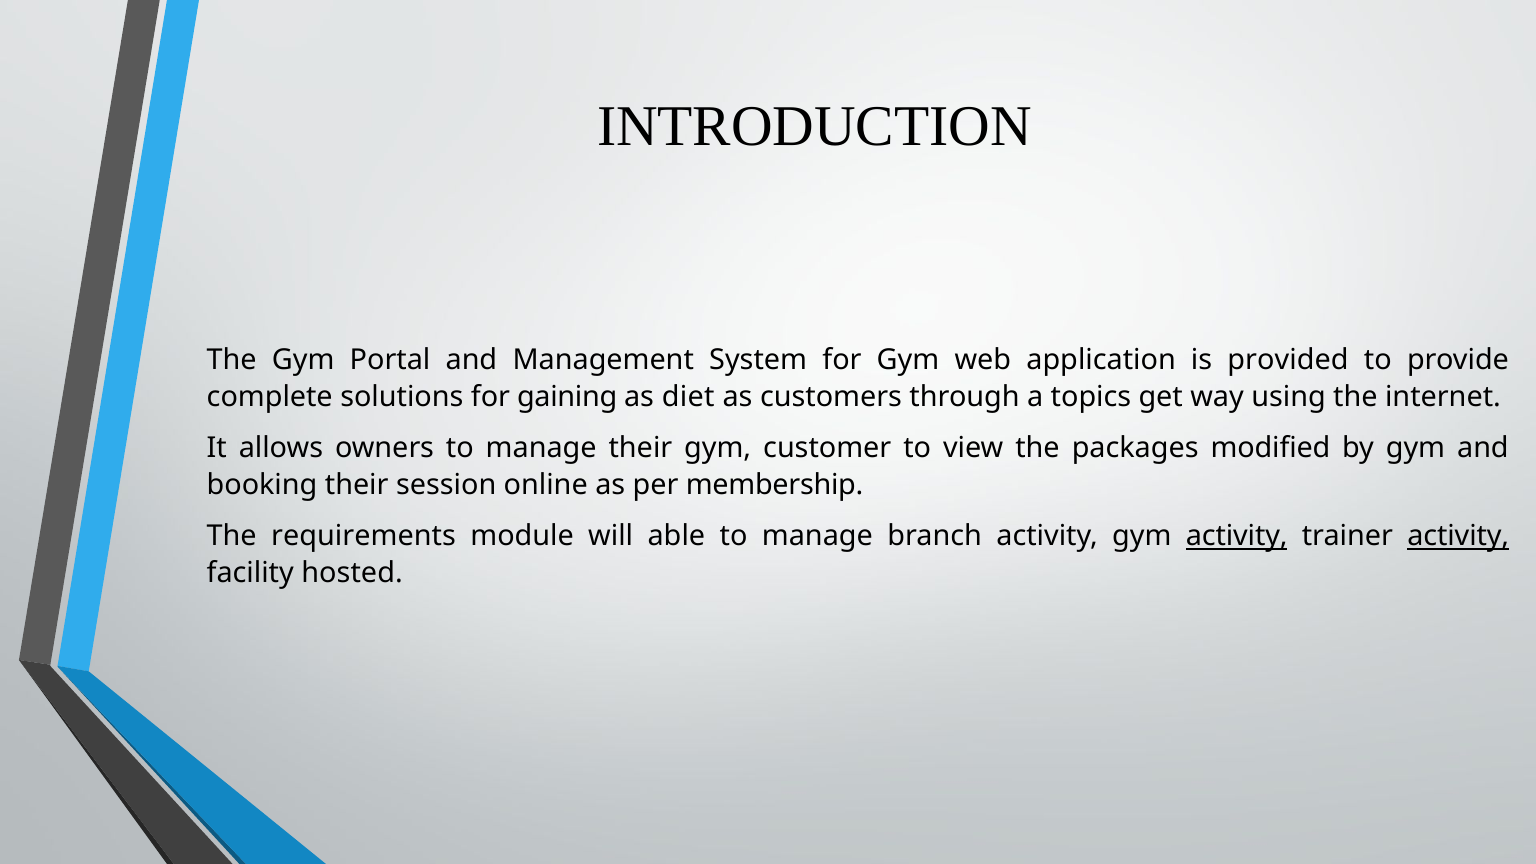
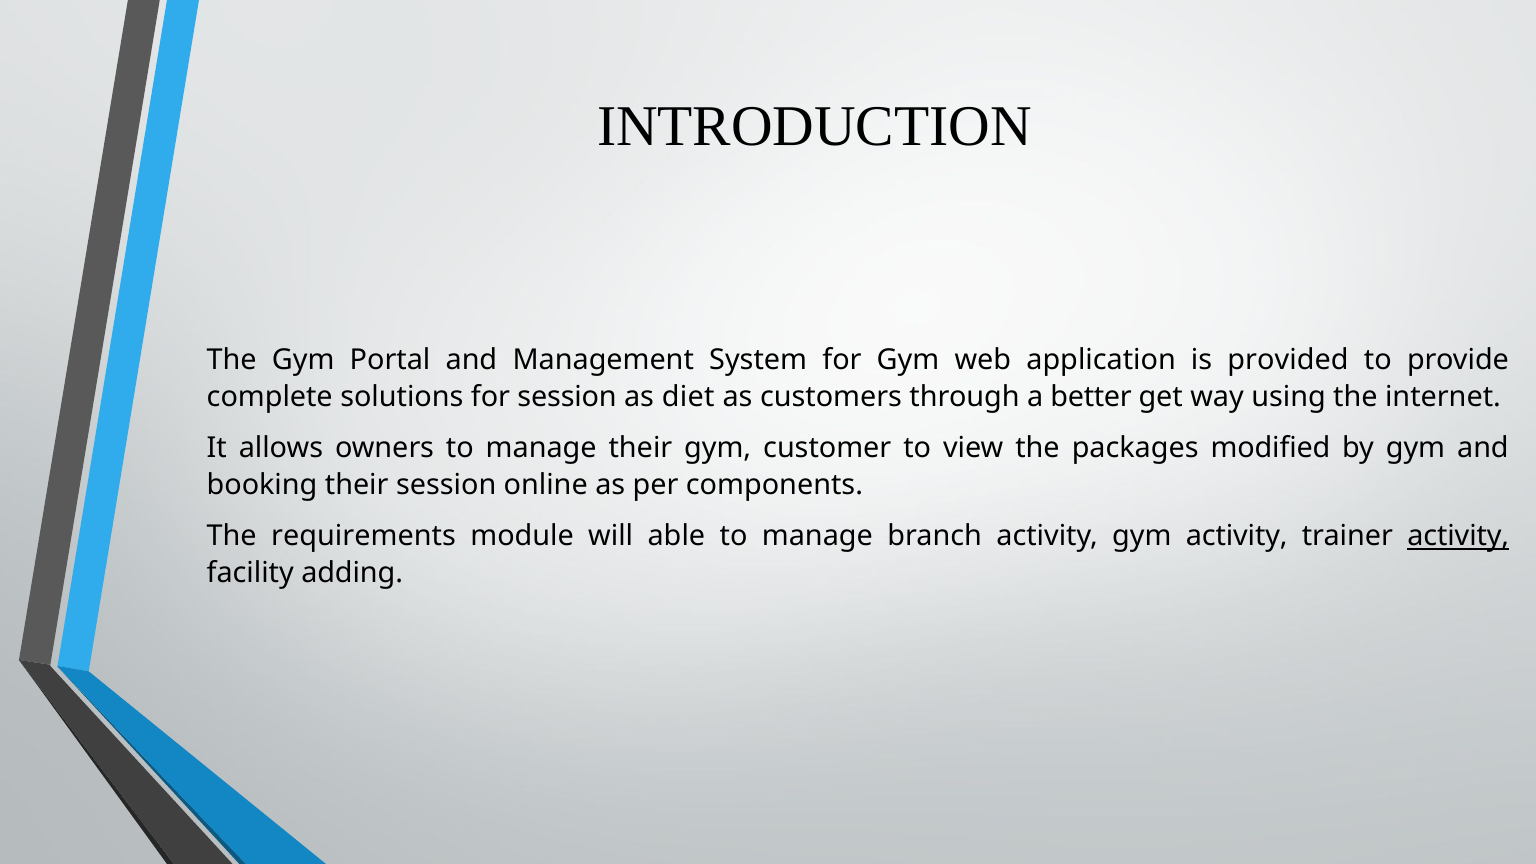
for gaining: gaining -> session (567, 397)
topics: topics -> better (1091, 397)
membership: membership -> components (774, 485)
activity underline: present -> none (1237, 536)
hosted: hosted -> adding (352, 573)
